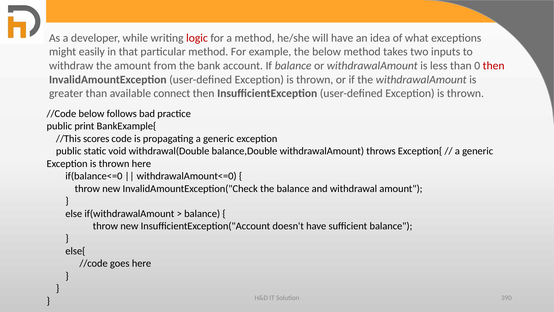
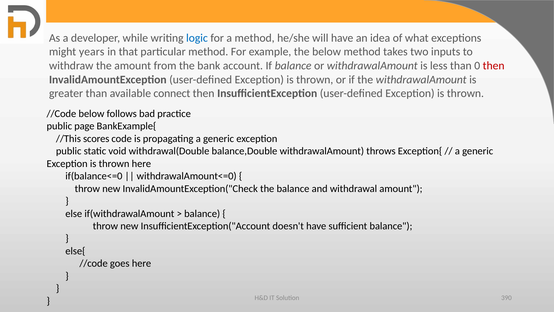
logic colour: red -> blue (197, 38)
easily: easily -> years (92, 52)
print: print -> page (84, 126)
